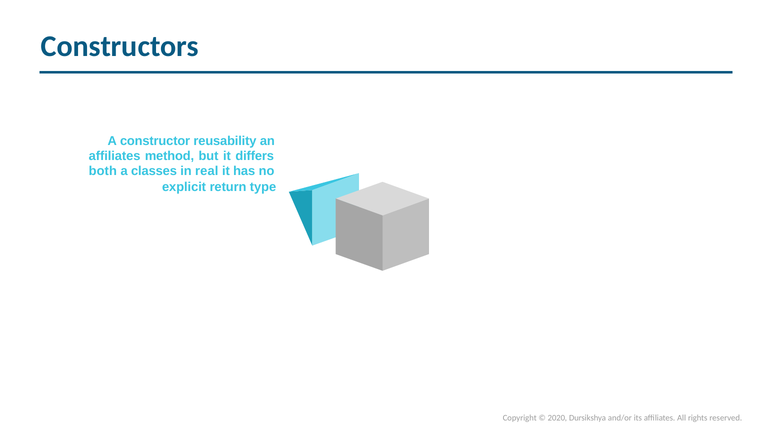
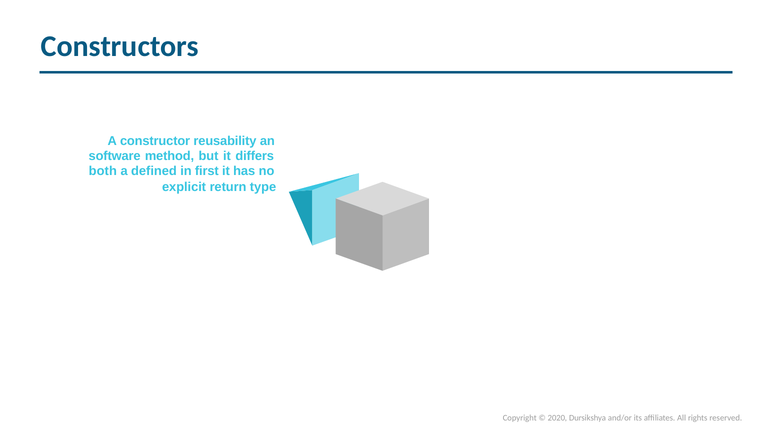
affiliates: affiliates -> software (115, 156)
classes: classes -> defined (154, 171)
real: real -> first (207, 171)
